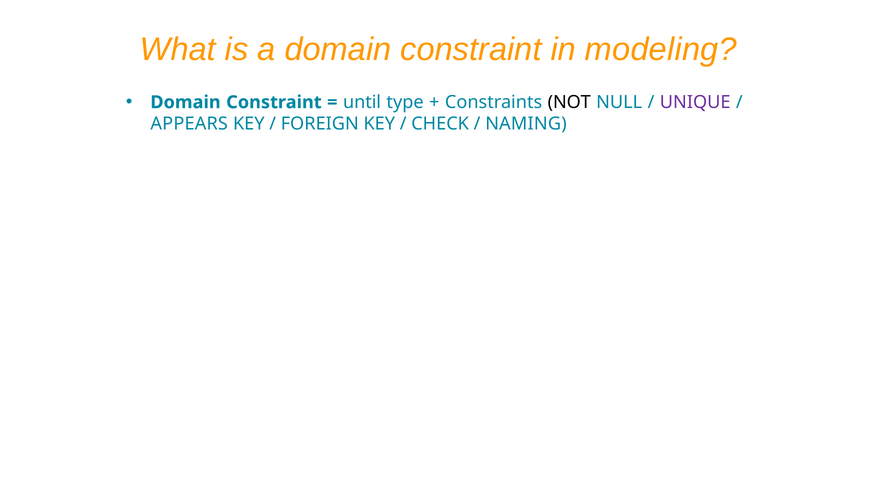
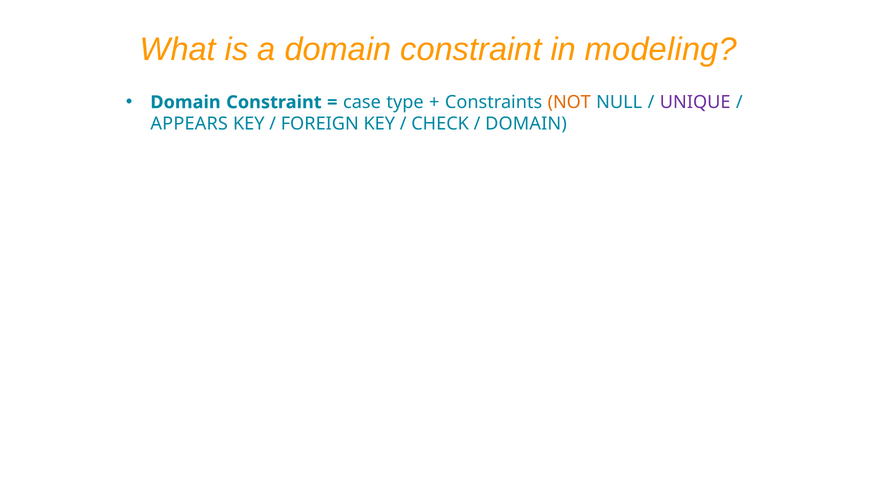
until: until -> case (362, 102)
NOT colour: black -> orange (569, 102)
NAMING: NAMING -> DOMAIN (526, 124)
